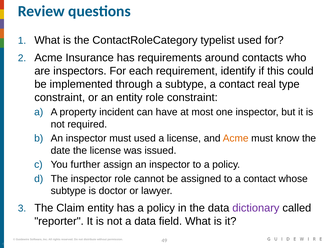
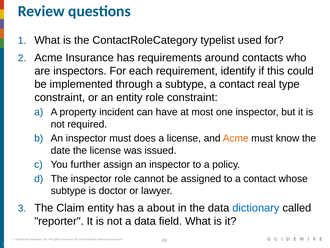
must used: used -> does (145, 138)
has a policy: policy -> about (161, 208)
dictionary colour: purple -> blue (256, 208)
